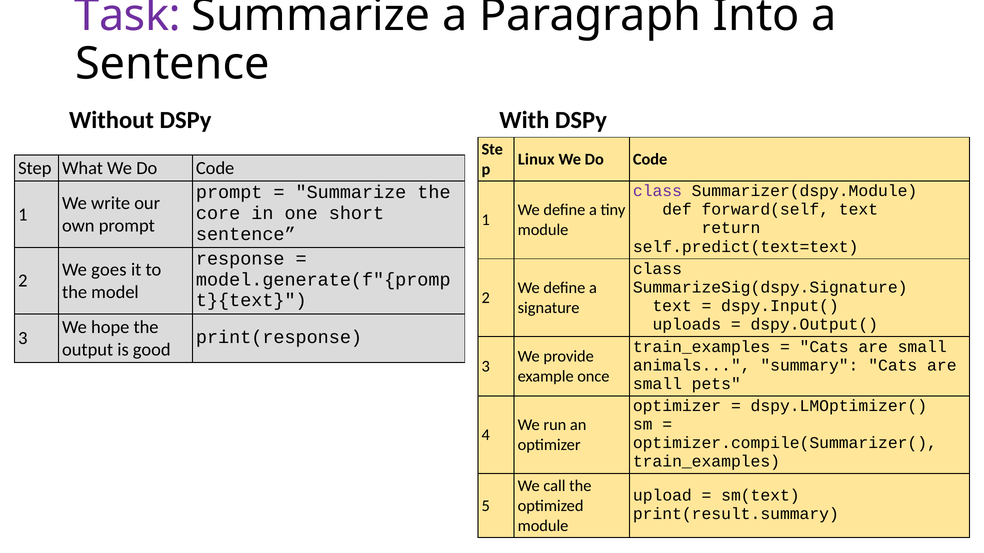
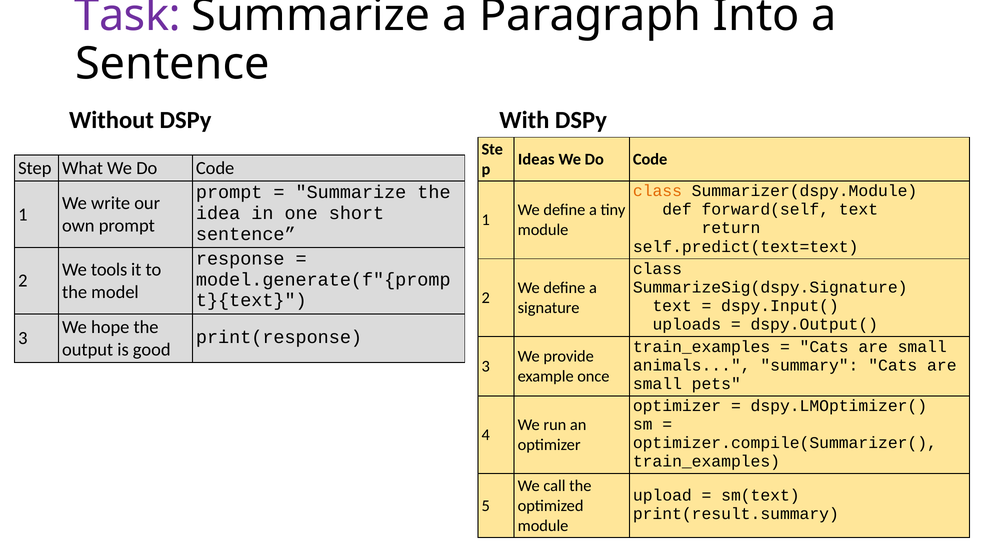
Linux: Linux -> Ideas (536, 159)
class colour: purple -> orange (657, 191)
core: core -> idea (218, 213)
goes: goes -> tools (109, 270)
